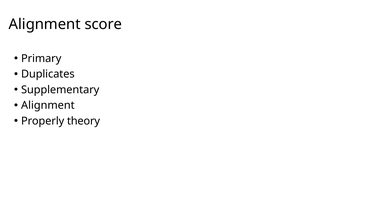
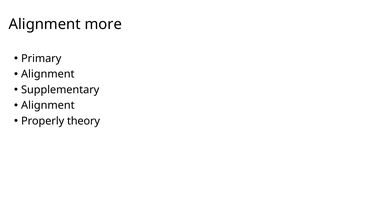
score: score -> more (103, 24)
Duplicates: Duplicates -> Alignment (48, 74)
